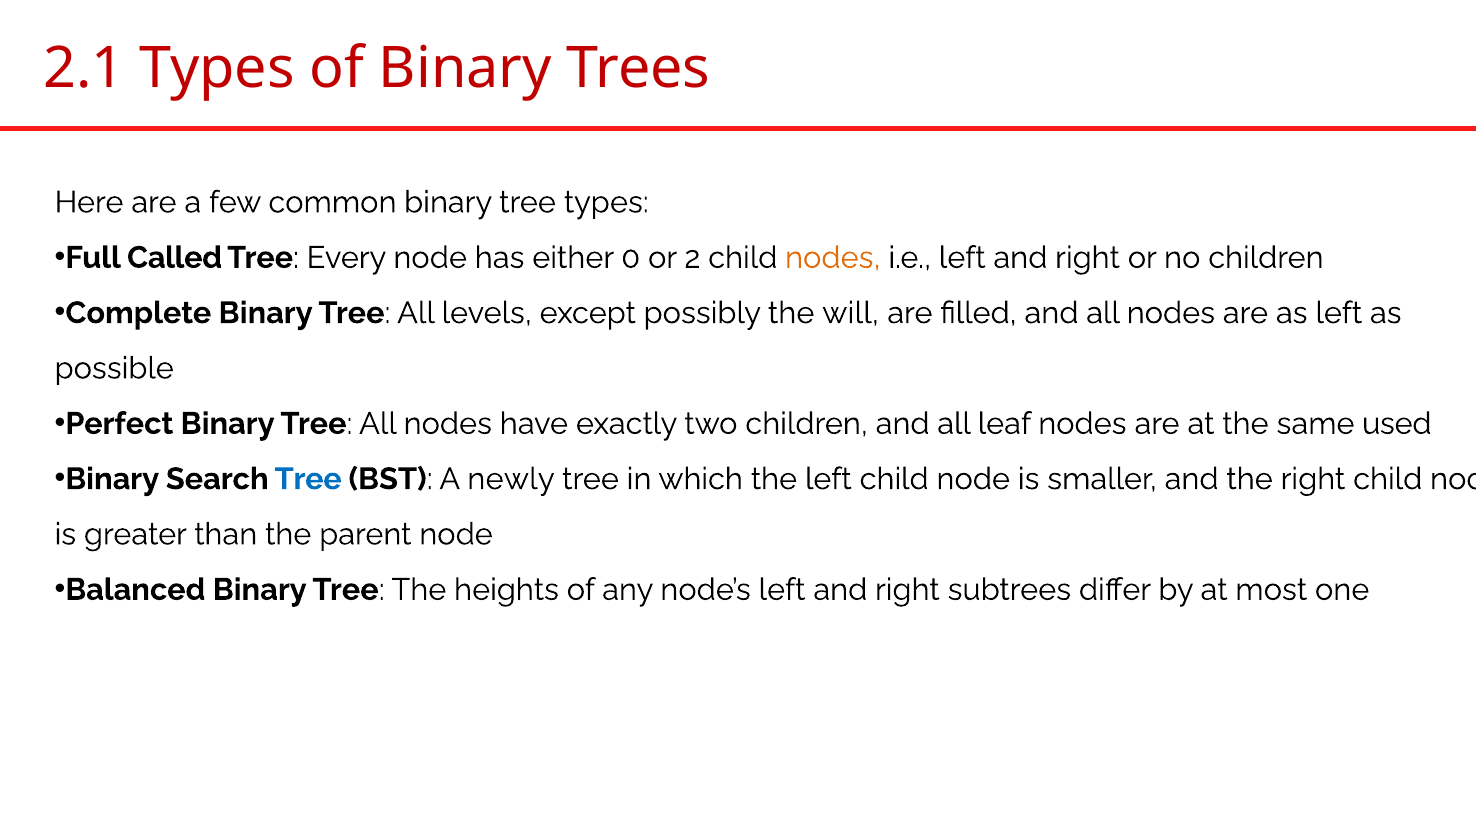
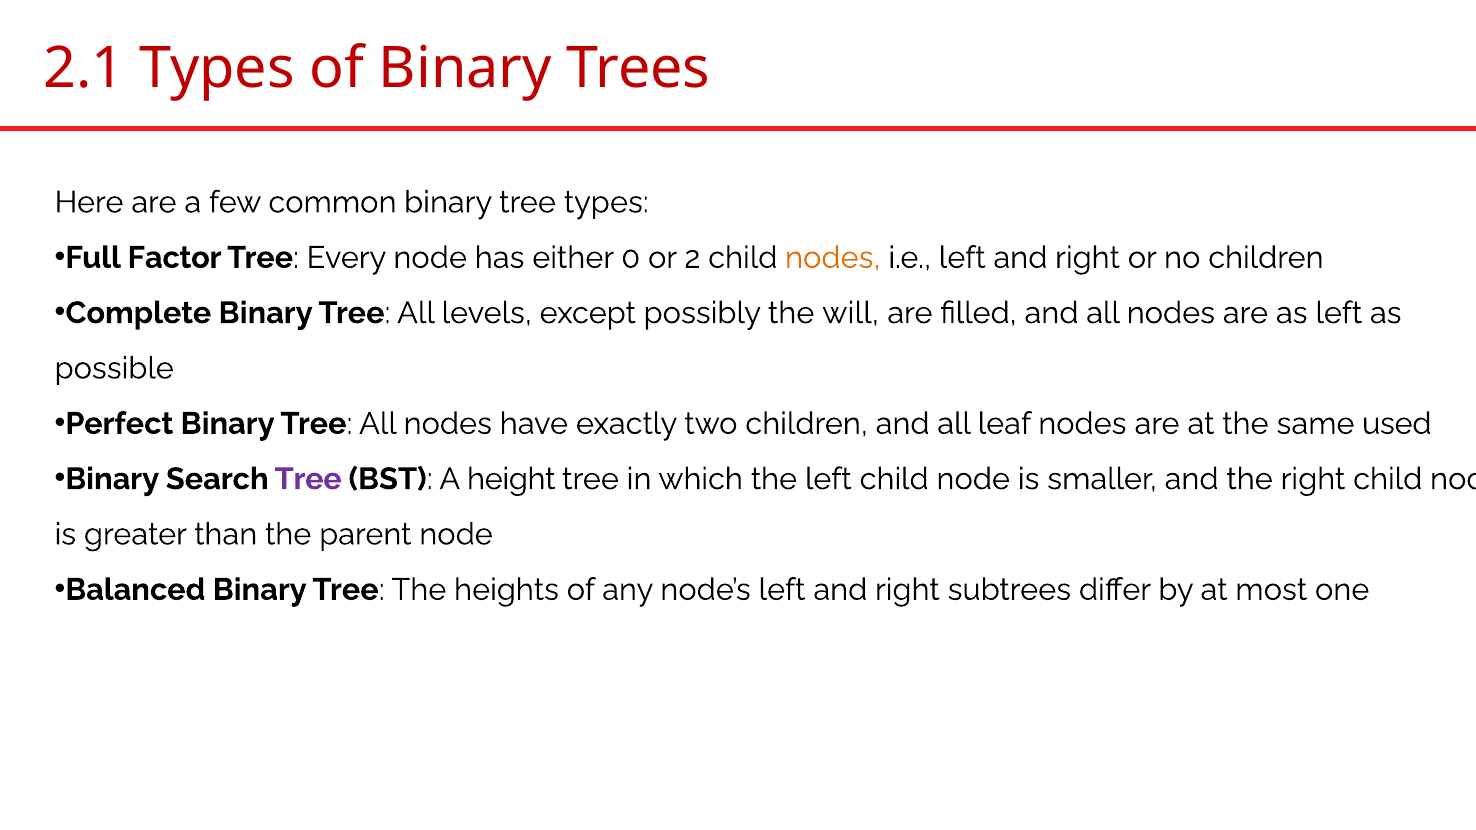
Called: Called -> Factor (174, 258)
Tree colour: blue -> purple (308, 479)
newly: newly -> height (511, 479)
